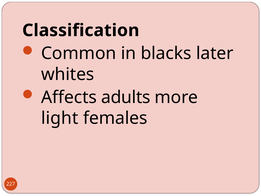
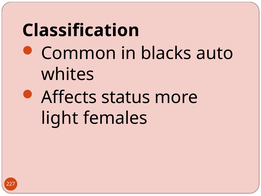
later: later -> auto (215, 53)
adults: adults -> status (126, 97)
